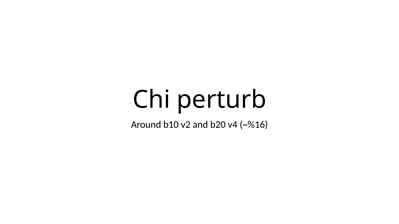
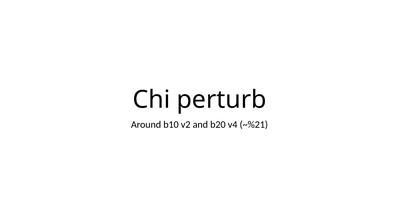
~%16: ~%16 -> ~%21 (254, 125)
